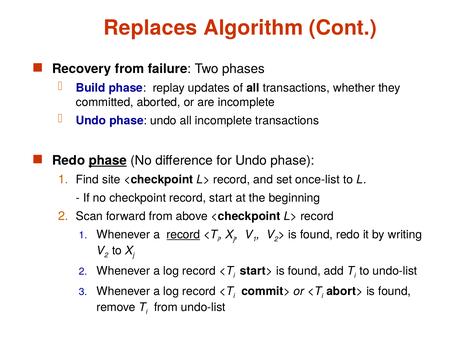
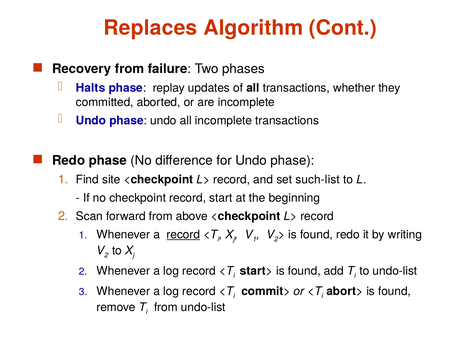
Build: Build -> Halts (91, 88)
phase underline: present -> none (108, 161)
once-list: once-list -> such-list (318, 180)
